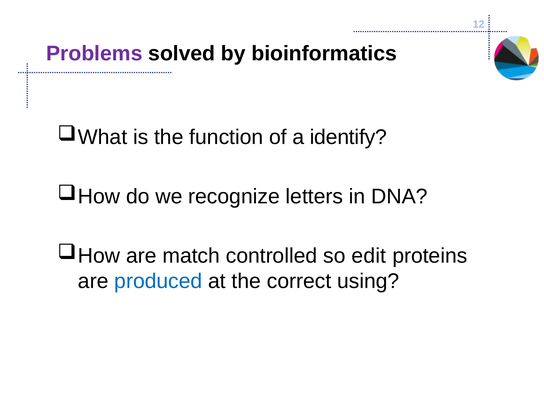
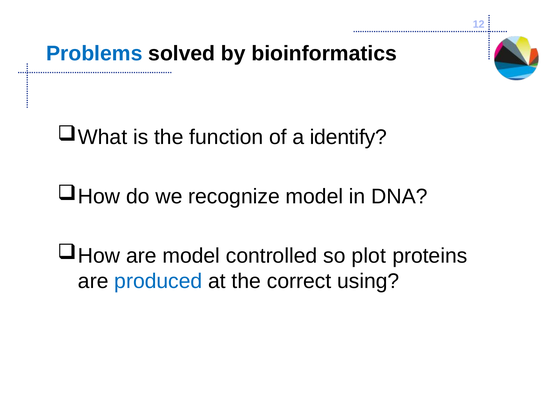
Problems colour: purple -> blue (94, 54)
recognize letters: letters -> model (314, 196)
are match: match -> model (191, 256)
edit: edit -> plot (369, 256)
